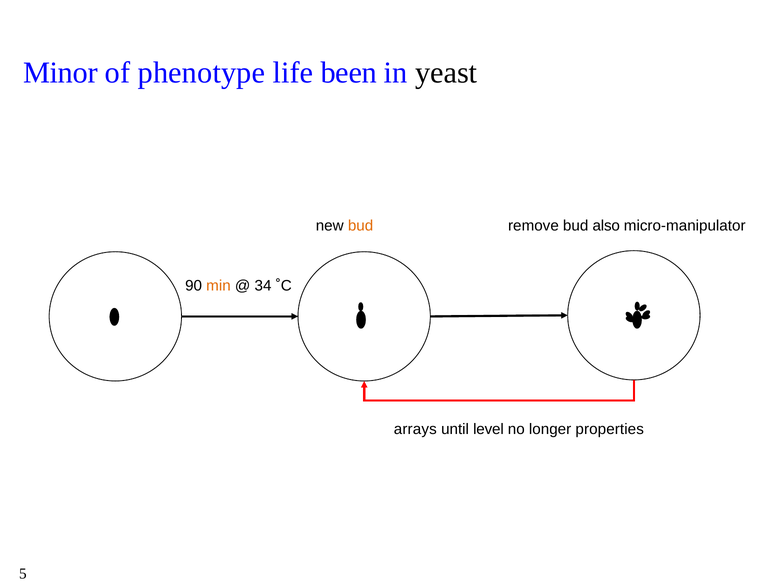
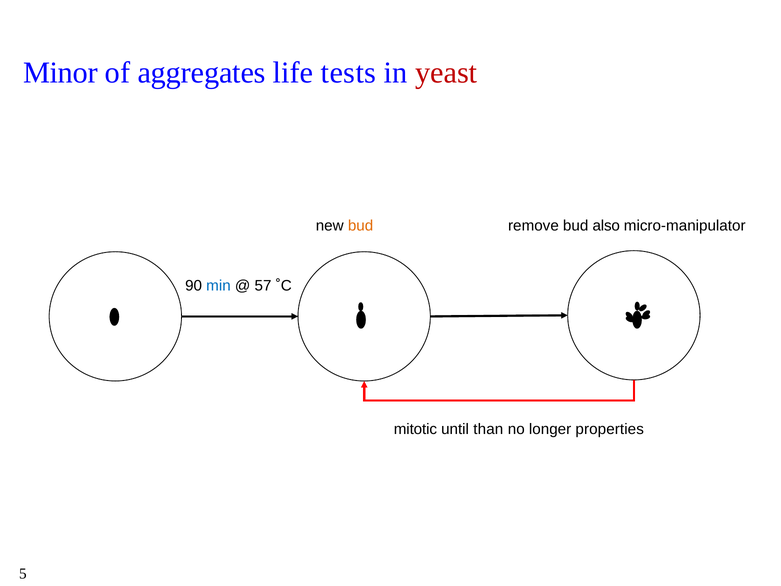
phenotype: phenotype -> aggregates (202, 73)
been: been -> tests (348, 73)
yeast colour: black -> red (446, 73)
min colour: orange -> blue (218, 286)
34: 34 -> 57 (263, 286)
arrays: arrays -> mitotic (415, 429)
level: level -> than (488, 429)
